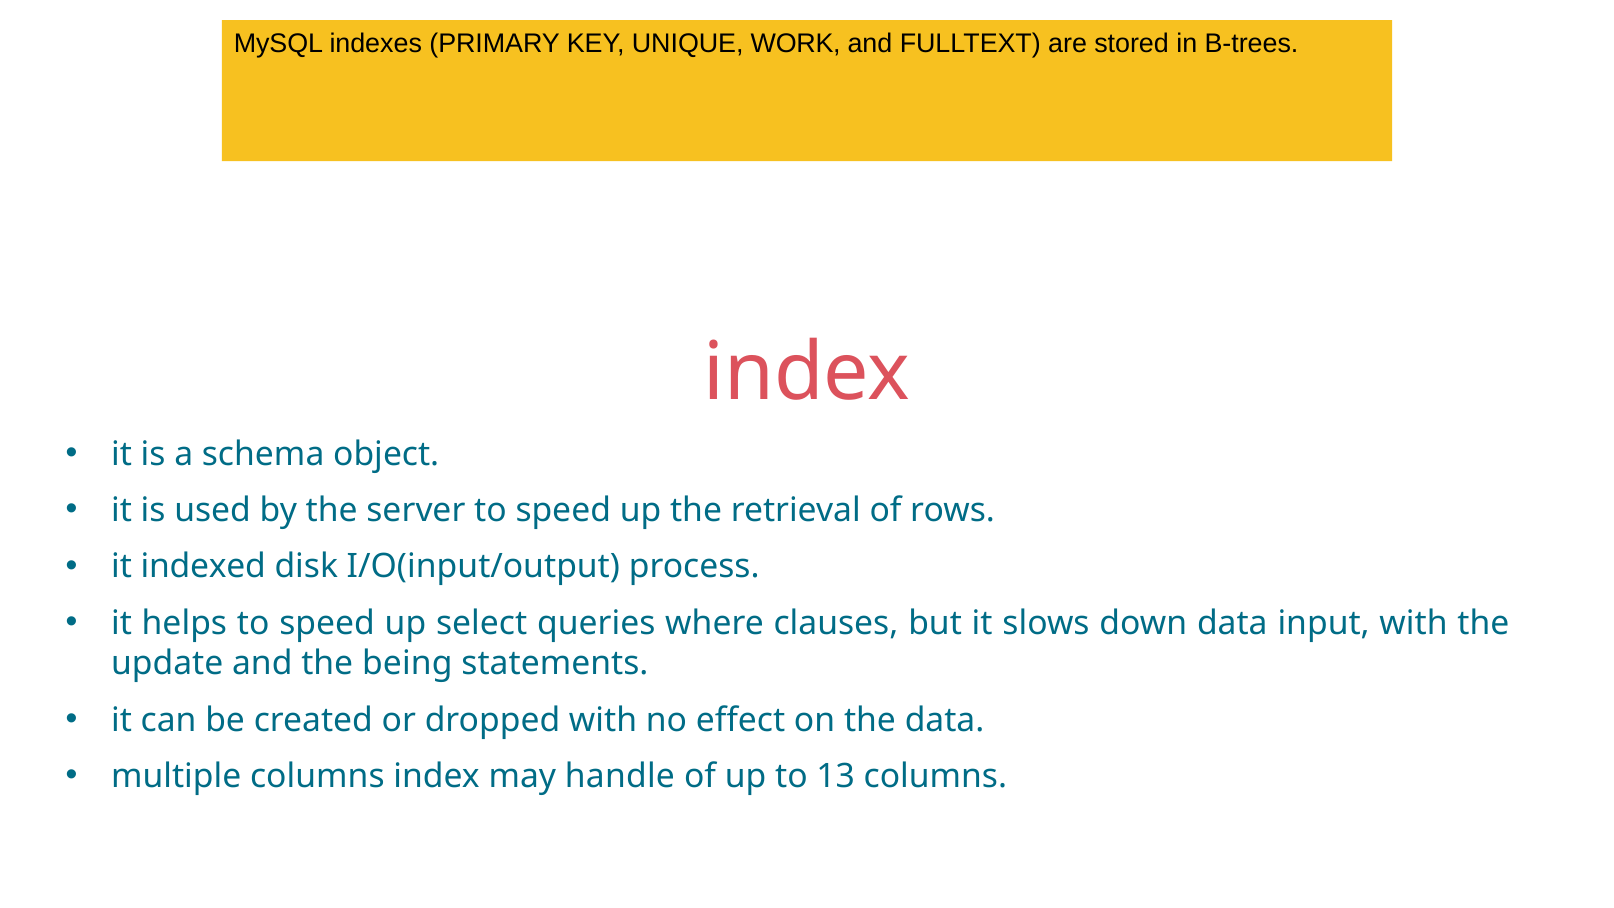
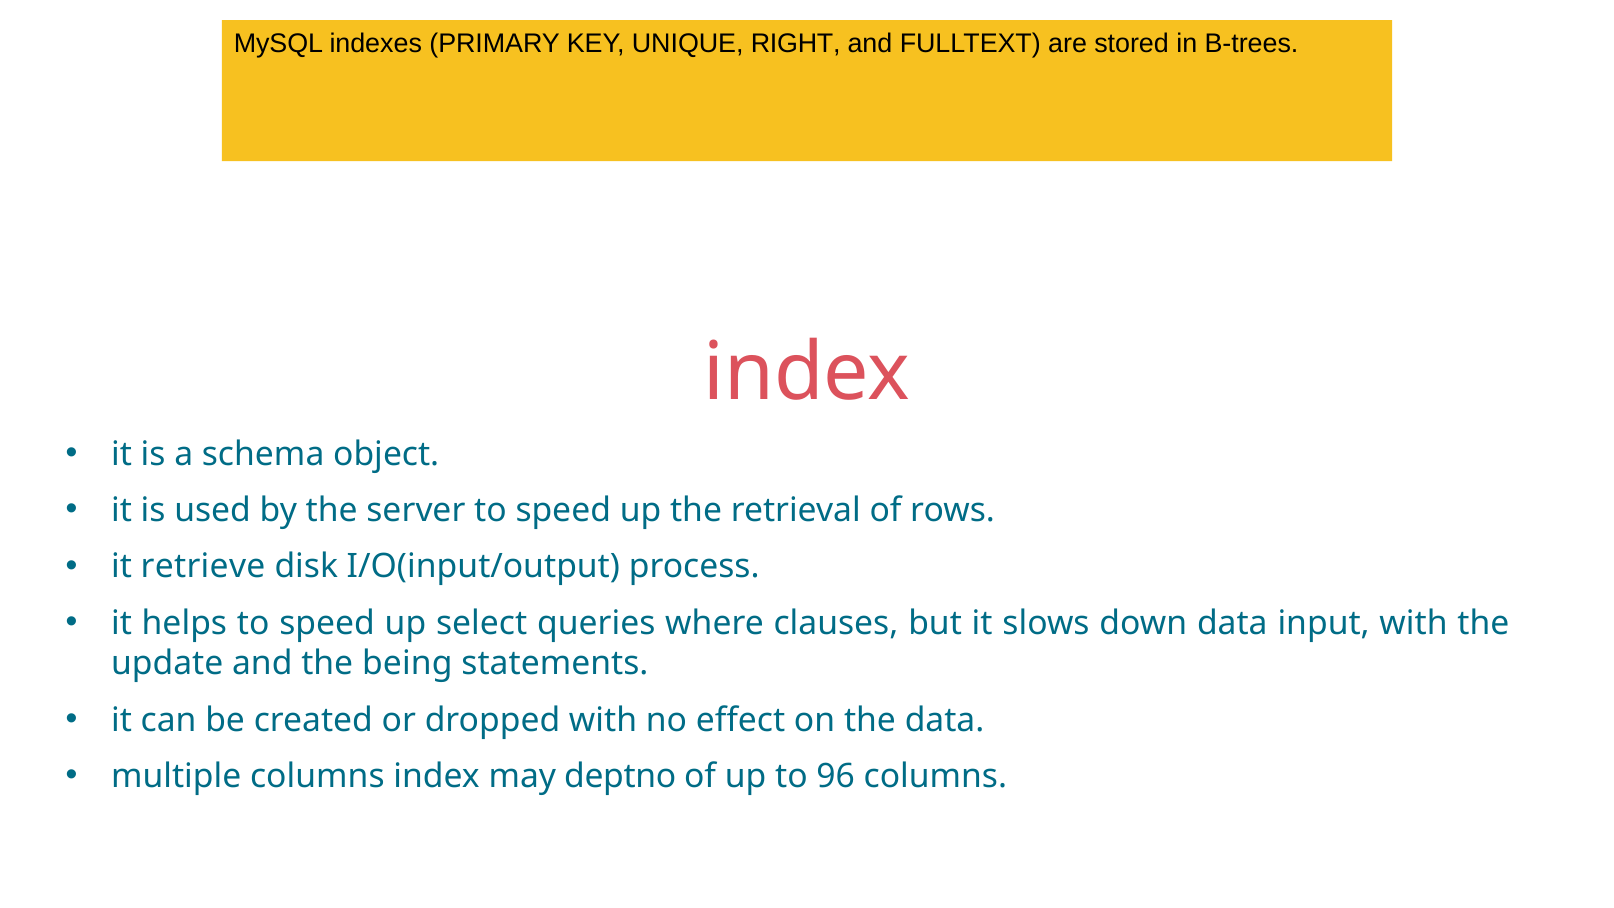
WORK: WORK -> RIGHT (796, 44)
indexed: indexed -> retrieve (203, 567)
handle: handle -> deptno (620, 777)
13: 13 -> 96 (836, 777)
